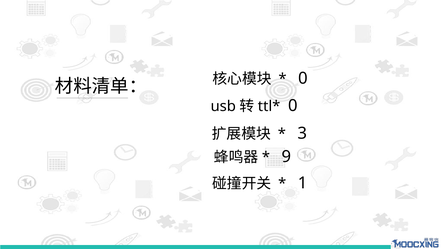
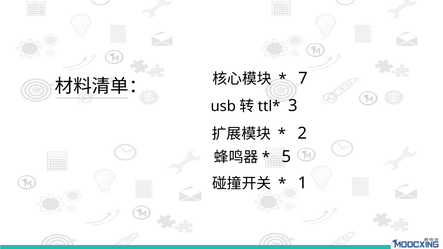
0: 0 -> 7 (303, 78)
0: 0 -> 3 (293, 106)
3: 3 -> 2 (302, 133)
9: 9 -> 5 (286, 157)
